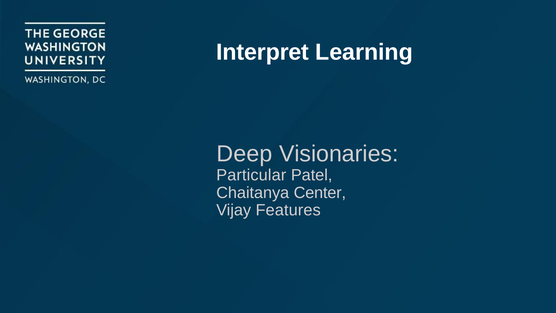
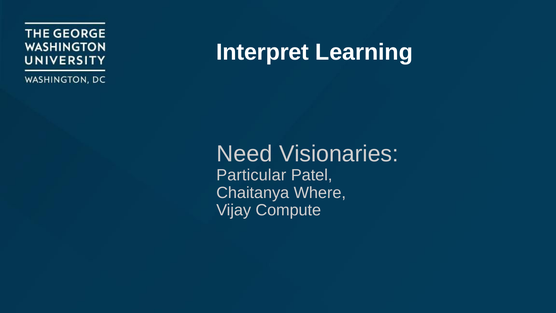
Deep: Deep -> Need (244, 154)
Center: Center -> Where (320, 193)
Features: Features -> Compute (288, 210)
